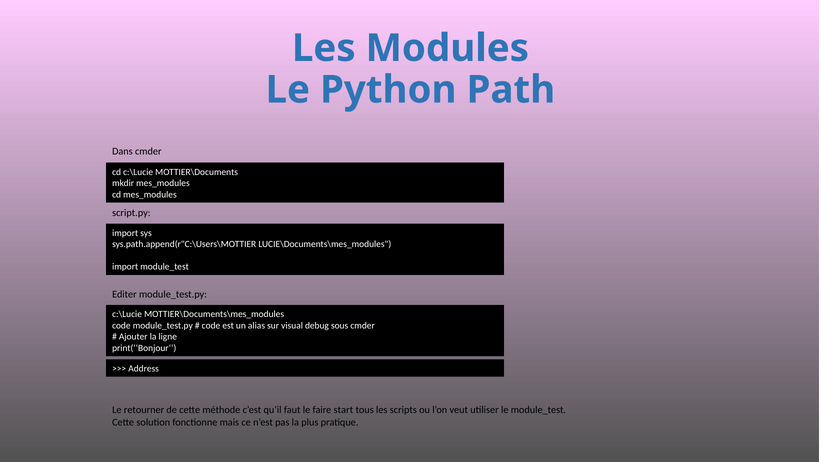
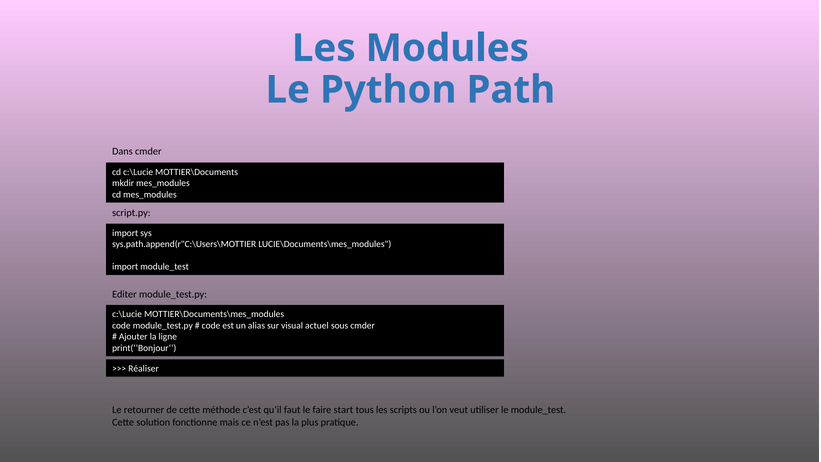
debug: debug -> actuel (317, 325)
Address: Address -> Réaliser (144, 368)
